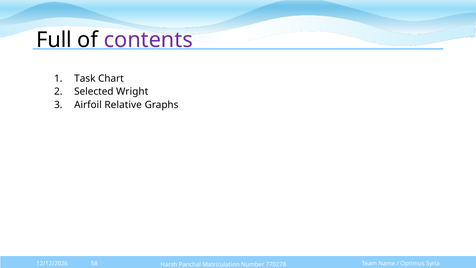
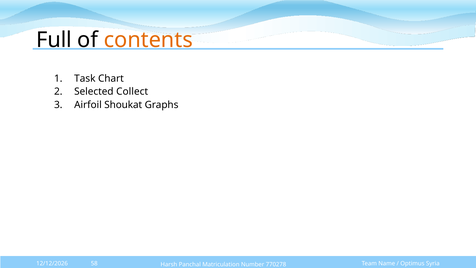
contents colour: purple -> orange (148, 40)
Wright: Wright -> Collect (132, 92)
Relative: Relative -> Shoukat (123, 105)
